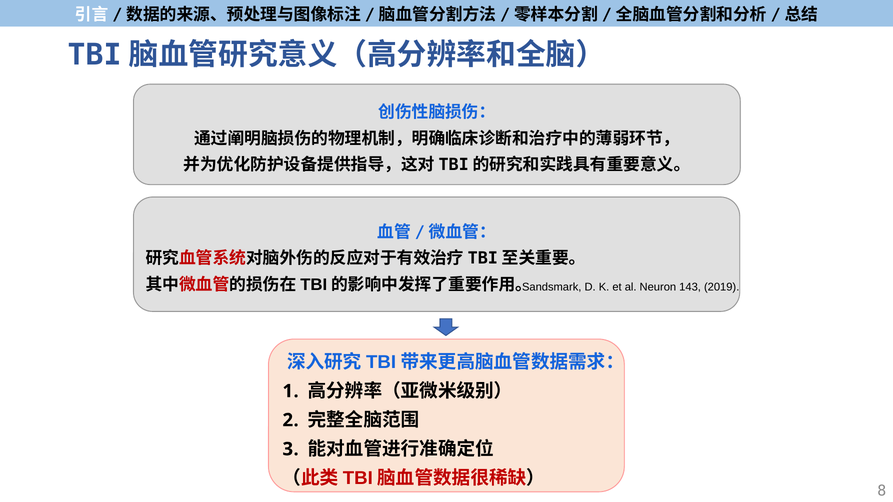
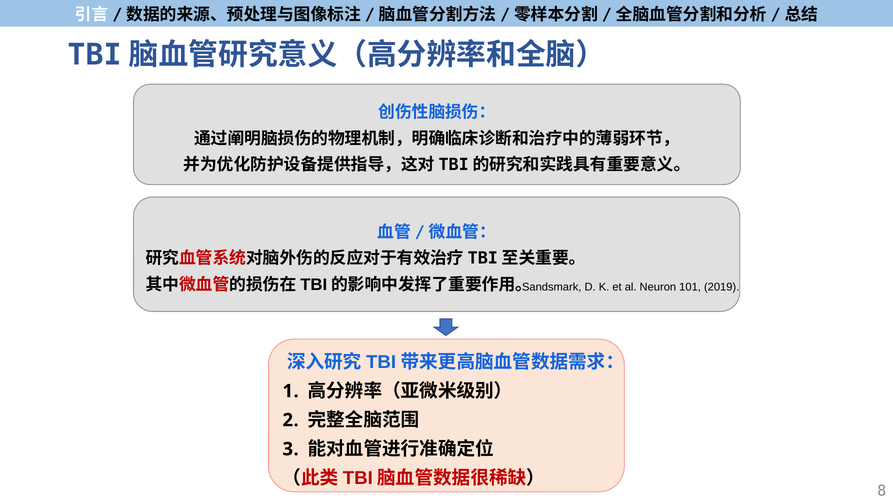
143: 143 -> 101 (690, 287)
